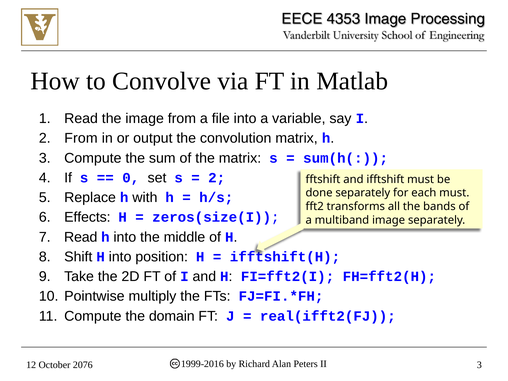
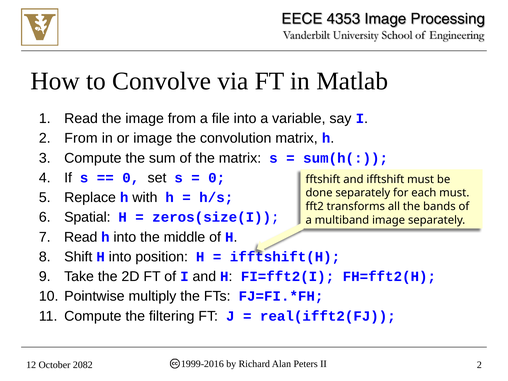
or output: output -> image (153, 138)
2: 2 -> 0 (217, 178)
Effects: Effects -> Spatial (87, 217)
domain: domain -> filtering (172, 316)
2076: 2076 -> 2082 (83, 365)
II 3: 3 -> 2 (479, 365)
